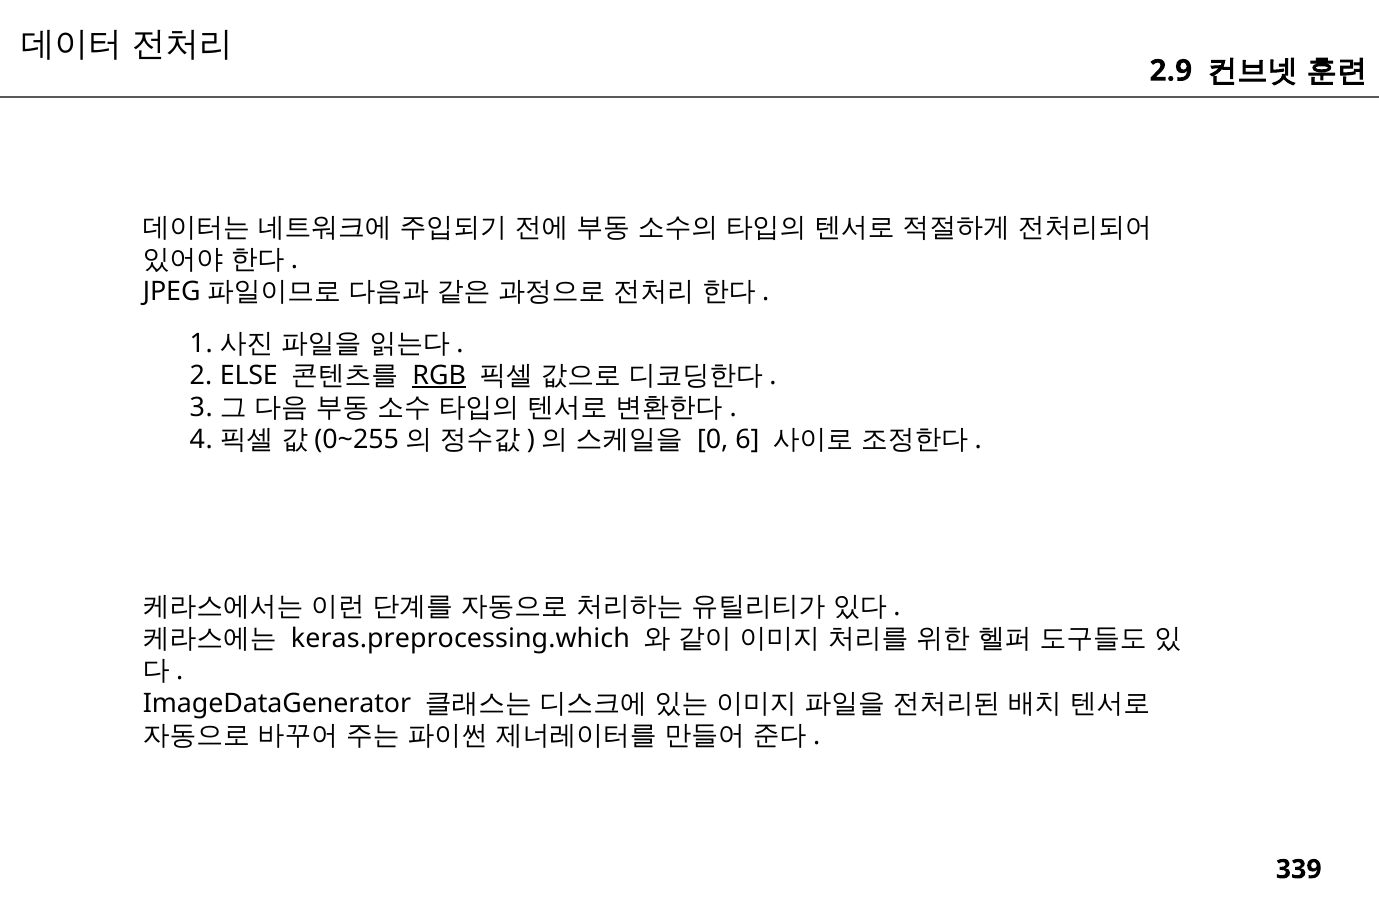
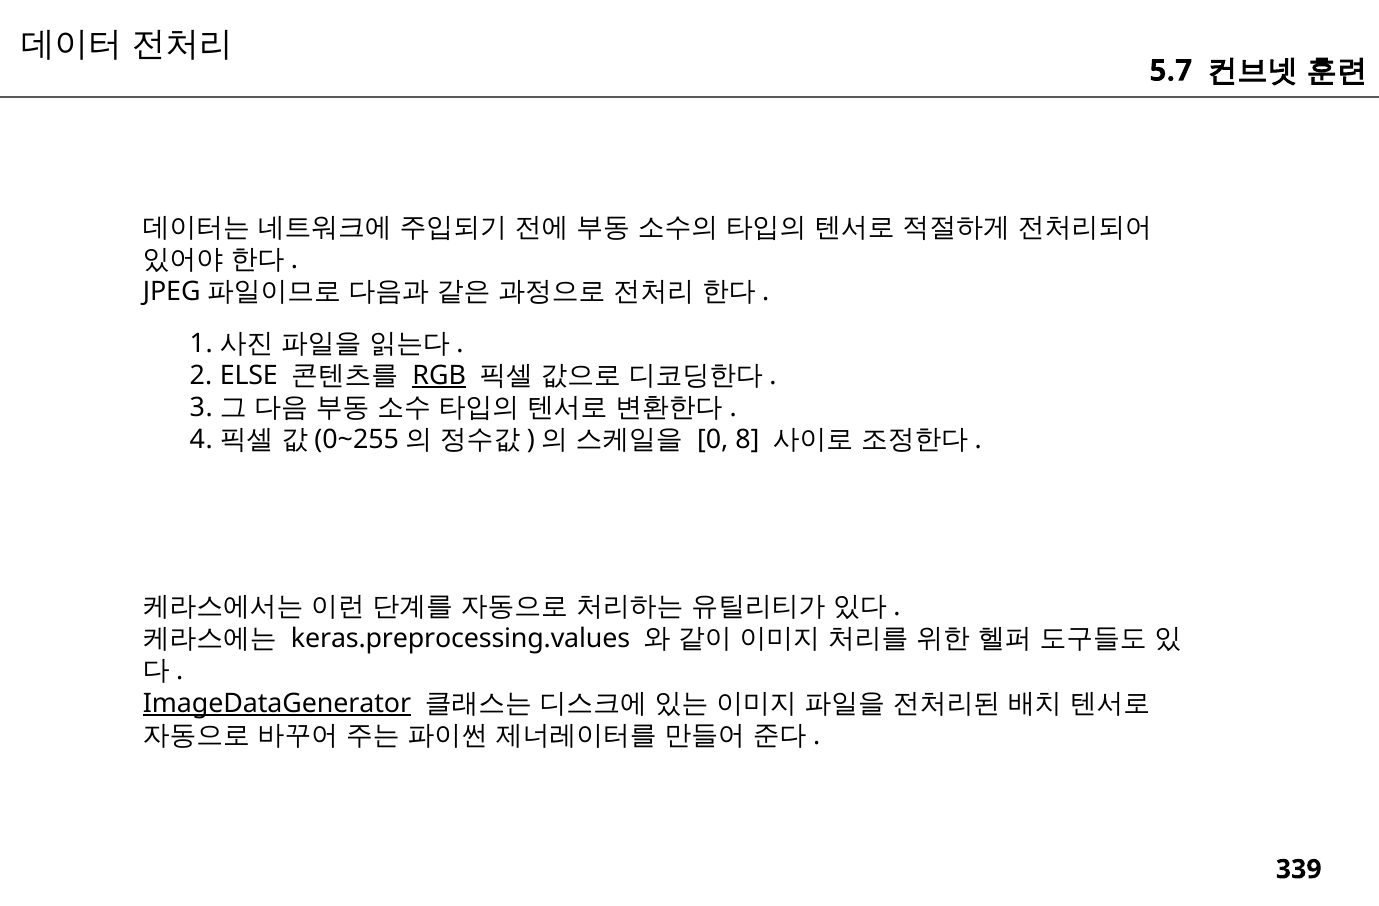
2.9: 2.9 -> 5.7 (1171, 71)
6: 6 -> 8 (747, 440)
keras.preprocessing.which: keras.preprocessing.which -> keras.preprocessing.values (461, 639)
ImageDataGenerator underline: none -> present (277, 703)
